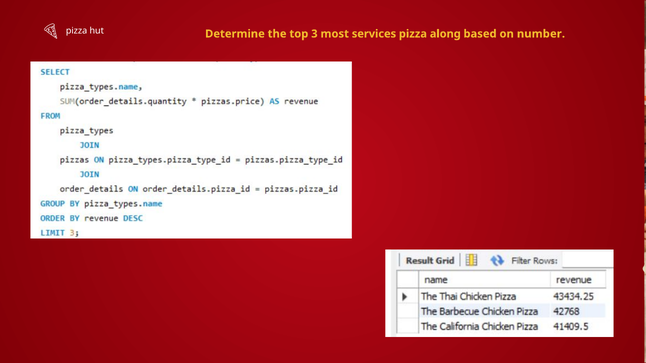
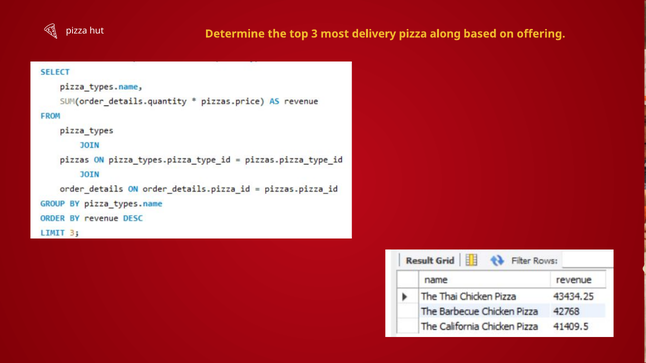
services: services -> delivery (374, 34)
number: number -> offering (541, 34)
